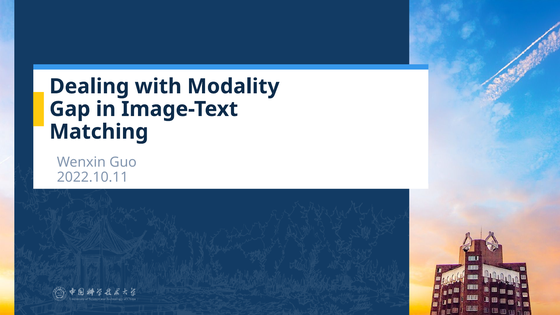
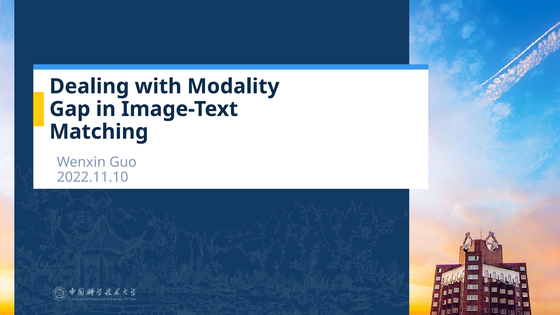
2022.10.11: 2022.10.11 -> 2022.11.10 (93, 177)
